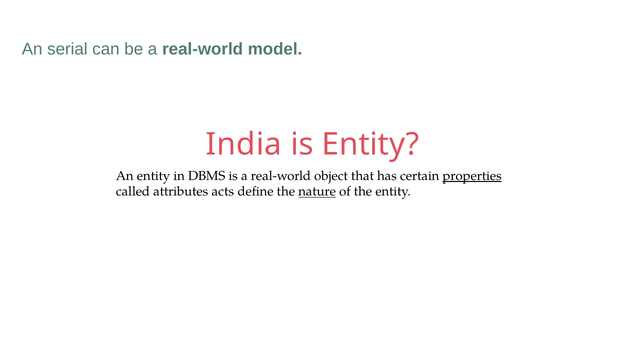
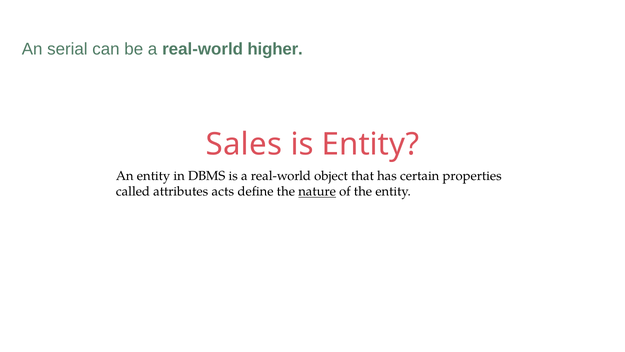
model: model -> higher (275, 49)
India: India -> Sales (244, 144)
properties underline: present -> none (472, 176)
